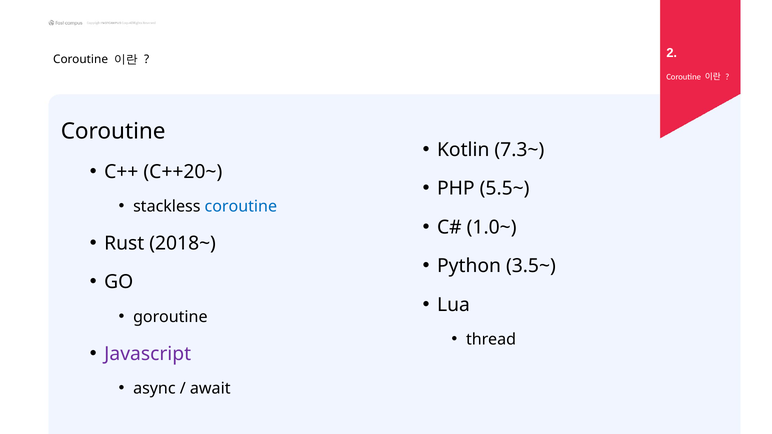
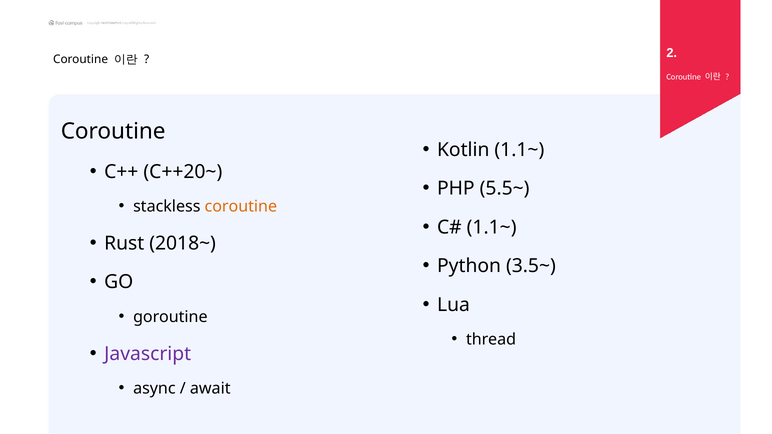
Kotlin 7.3~: 7.3~ -> 1.1~ (519, 150)
coroutine colour: blue -> orange (241, 206)
1.0~: 1.0~ -> 1.1~ (492, 227)
